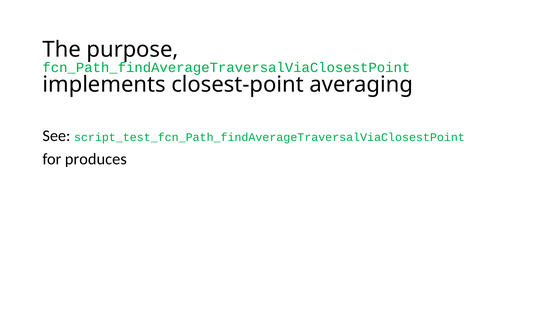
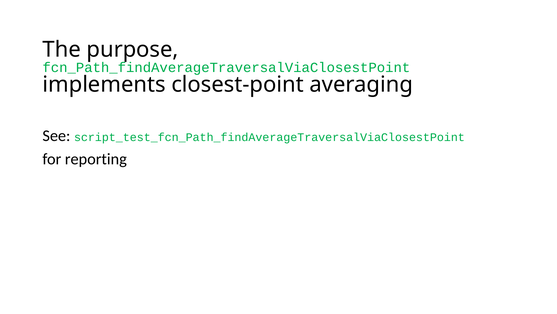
produces: produces -> reporting (96, 159)
